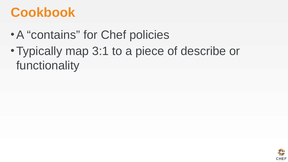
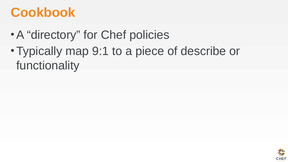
contains: contains -> directory (54, 35)
3:1: 3:1 -> 9:1 (100, 51)
